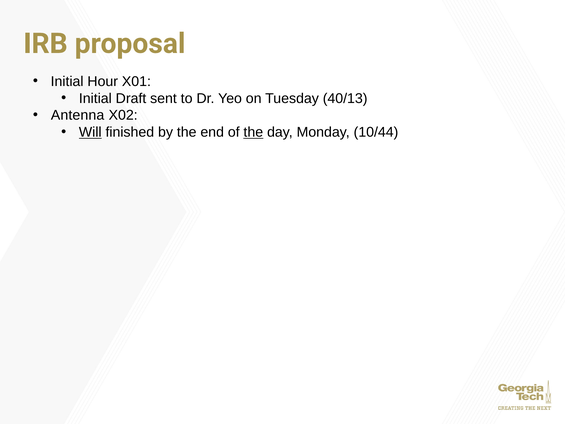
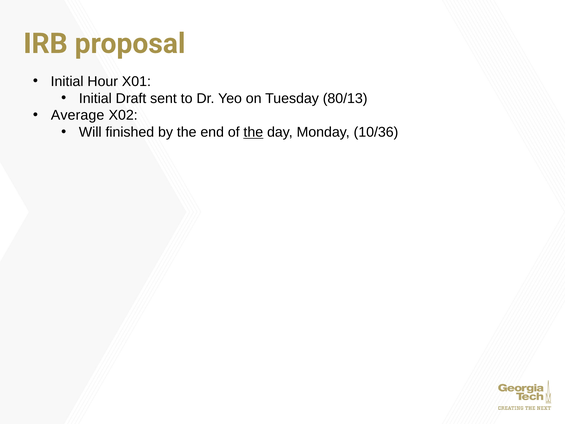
40/13: 40/13 -> 80/13 (345, 98)
Antenna: Antenna -> Average (78, 115)
Will underline: present -> none (90, 132)
10/44: 10/44 -> 10/36 (376, 132)
